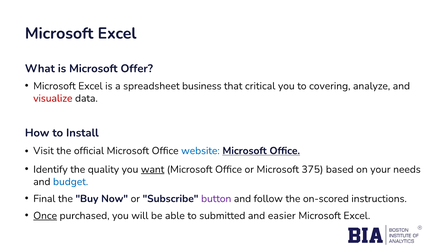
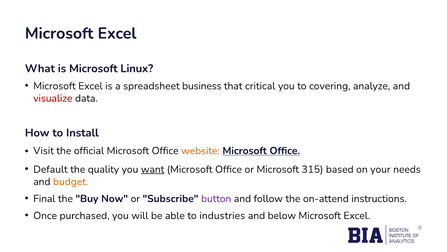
Offer: Offer -> Linux (137, 68)
website colour: blue -> orange (200, 150)
Identify: Identify -> Default (50, 169)
375: 375 -> 315 (312, 169)
budget colour: blue -> orange (71, 181)
on-scored: on-scored -> on-attend (326, 198)
Once underline: present -> none (45, 215)
submitted: submitted -> industries (222, 215)
easier: easier -> below (282, 215)
